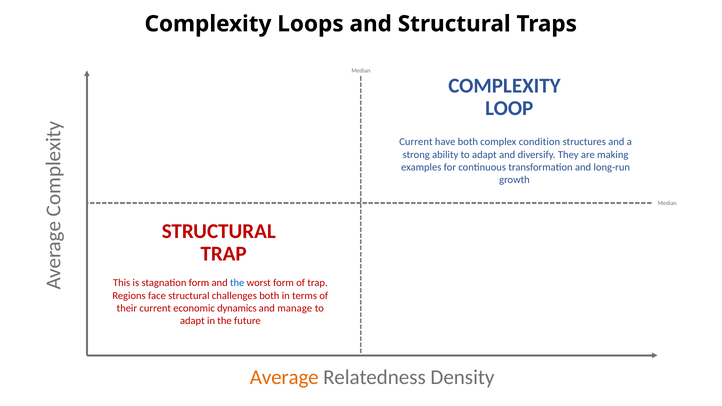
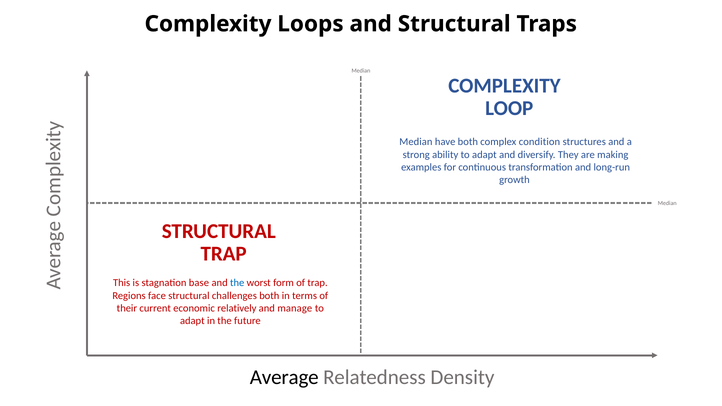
Current: Current -> Median (416, 142)
stagnation form: form -> base (199, 283)
dynamics: dynamics -> relatively (237, 308)
Average colour: orange -> black (284, 377)
